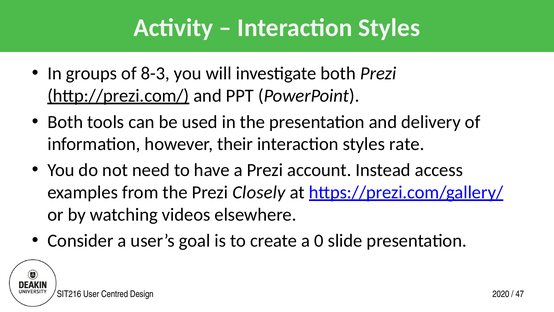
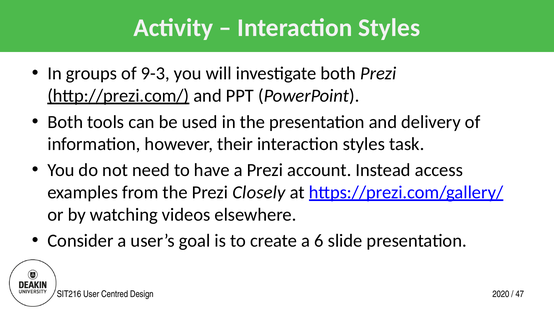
8-3: 8-3 -> 9-3 (155, 73)
rate: rate -> task (407, 144)
0: 0 -> 6 (319, 240)
